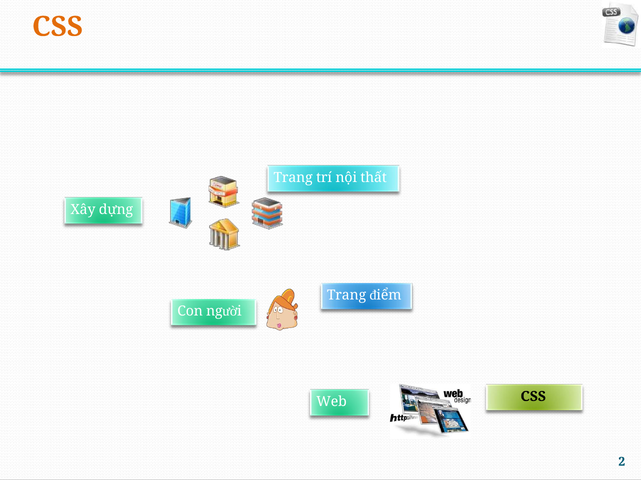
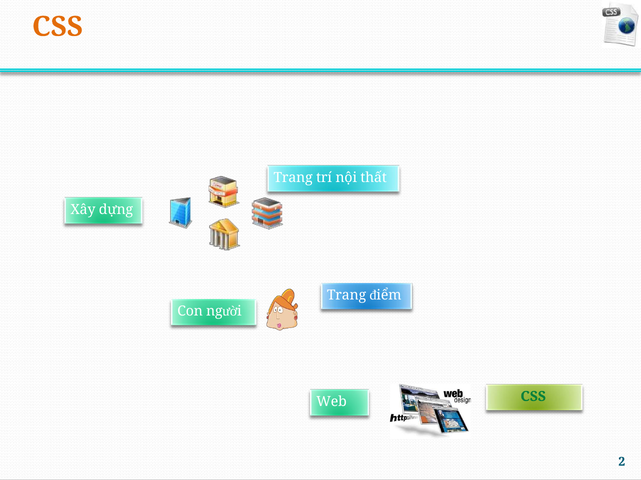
CSS colour: black -> green (533, 397)
